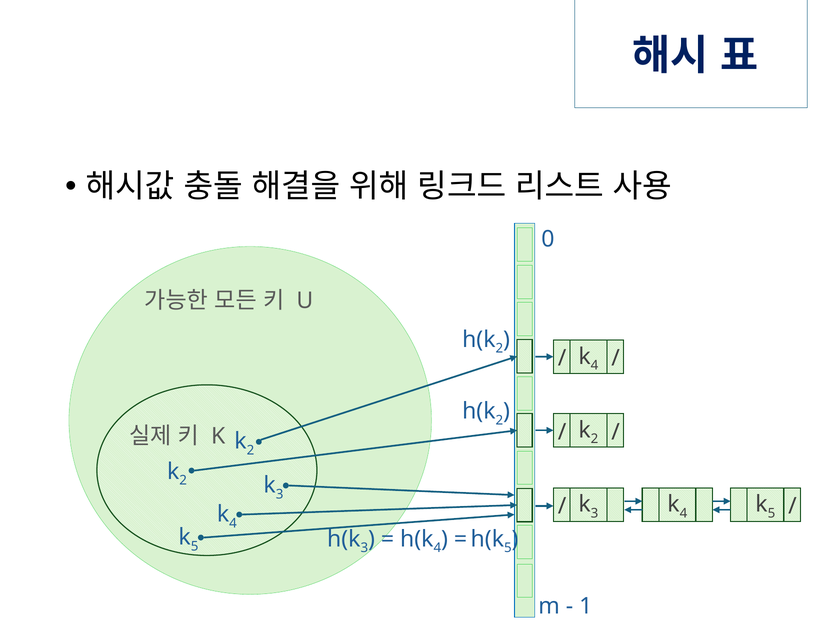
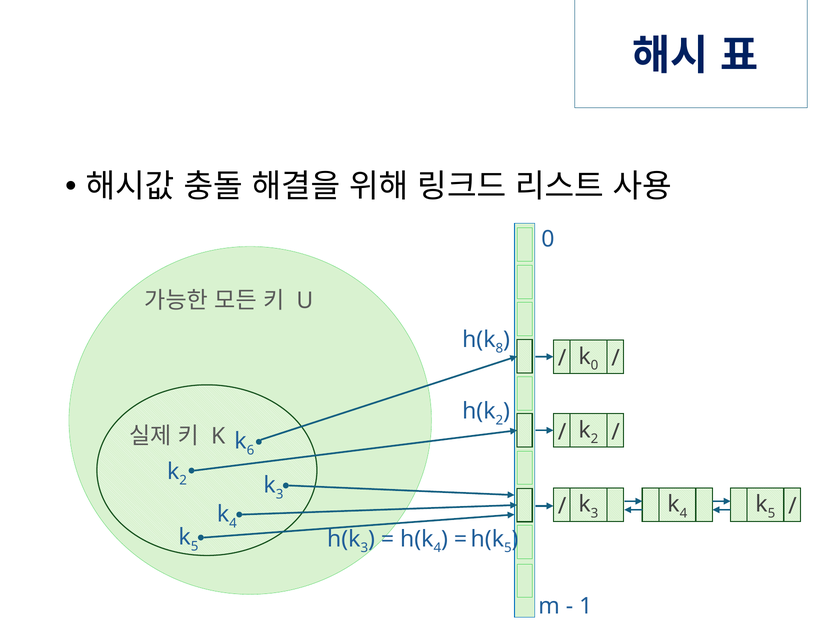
2: 2 -> 8 (499, 349)
4: 4 -> 0 (595, 365)
K k 2: 2 -> 6 (250, 450)
